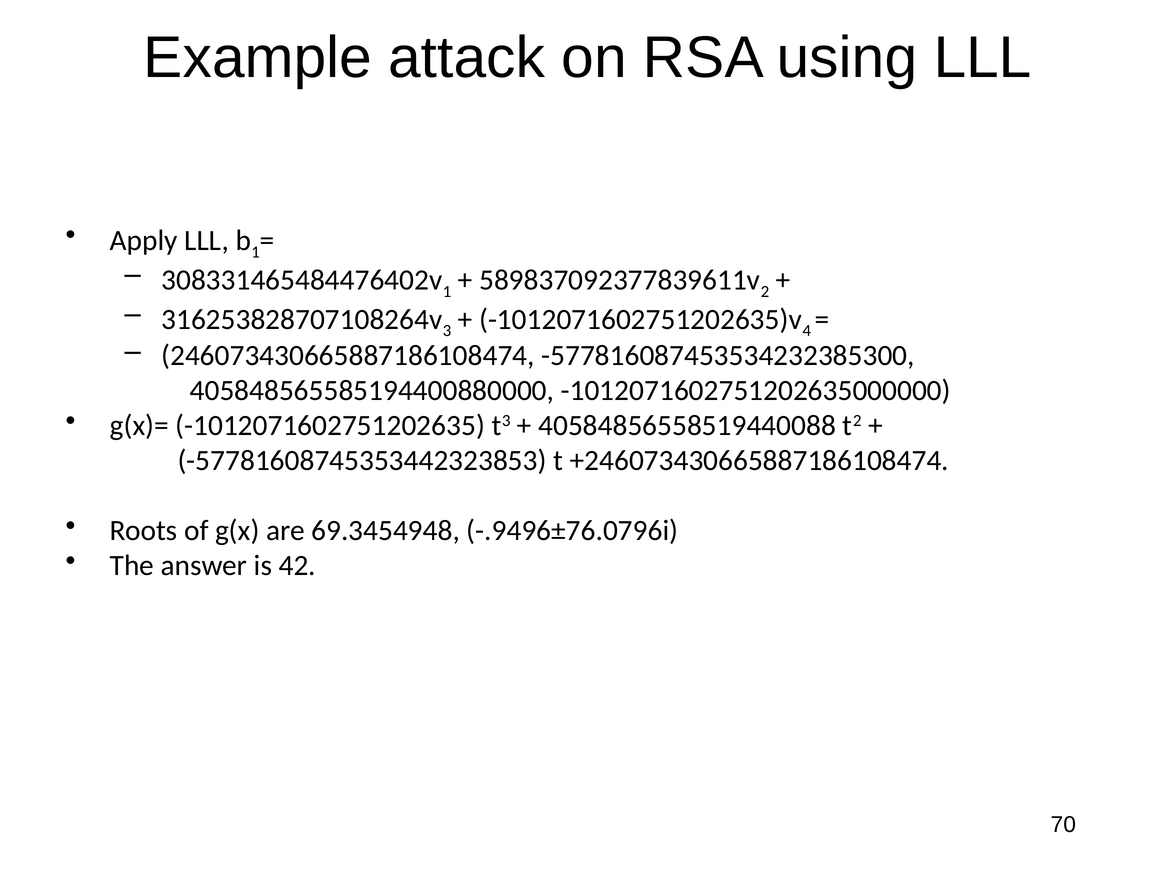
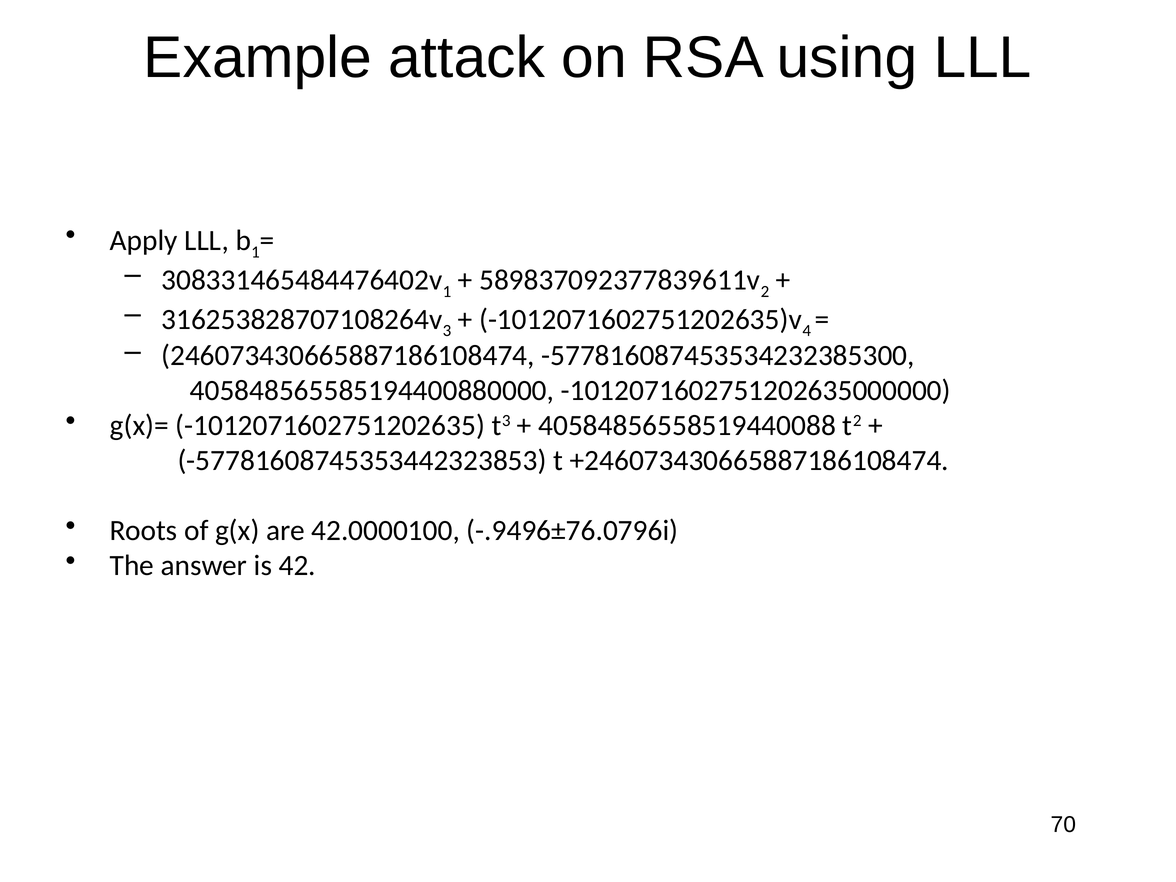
69.3454948: 69.3454948 -> 42.0000100 (386, 531)
